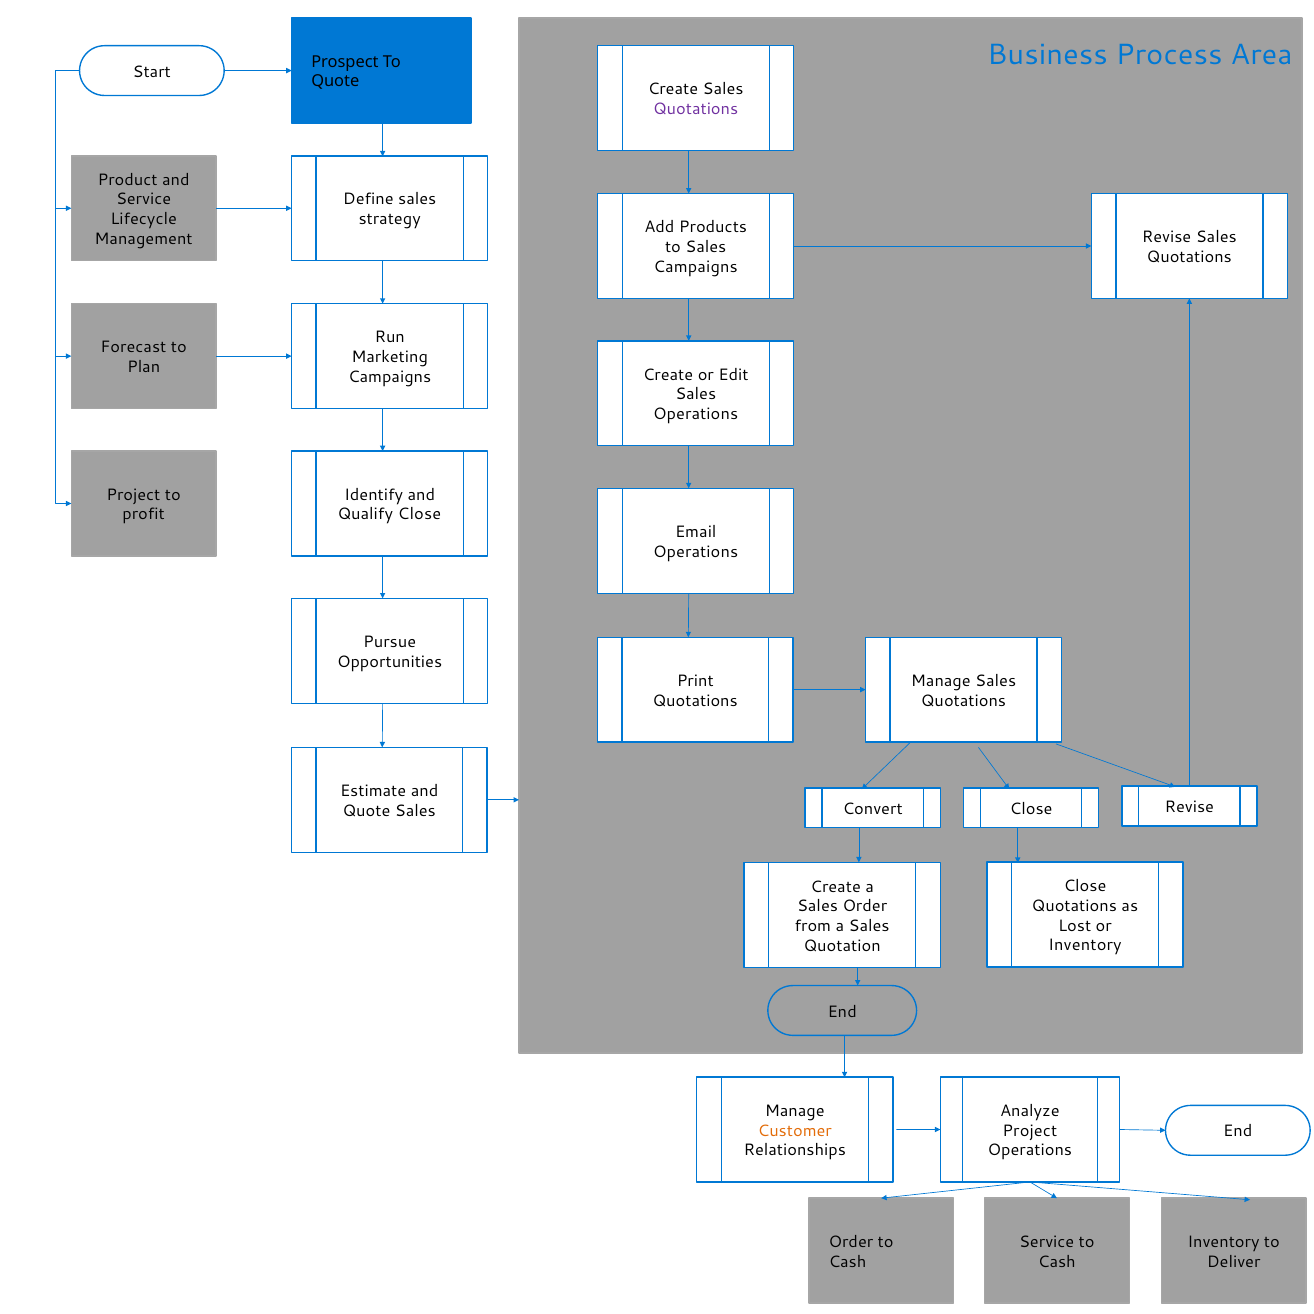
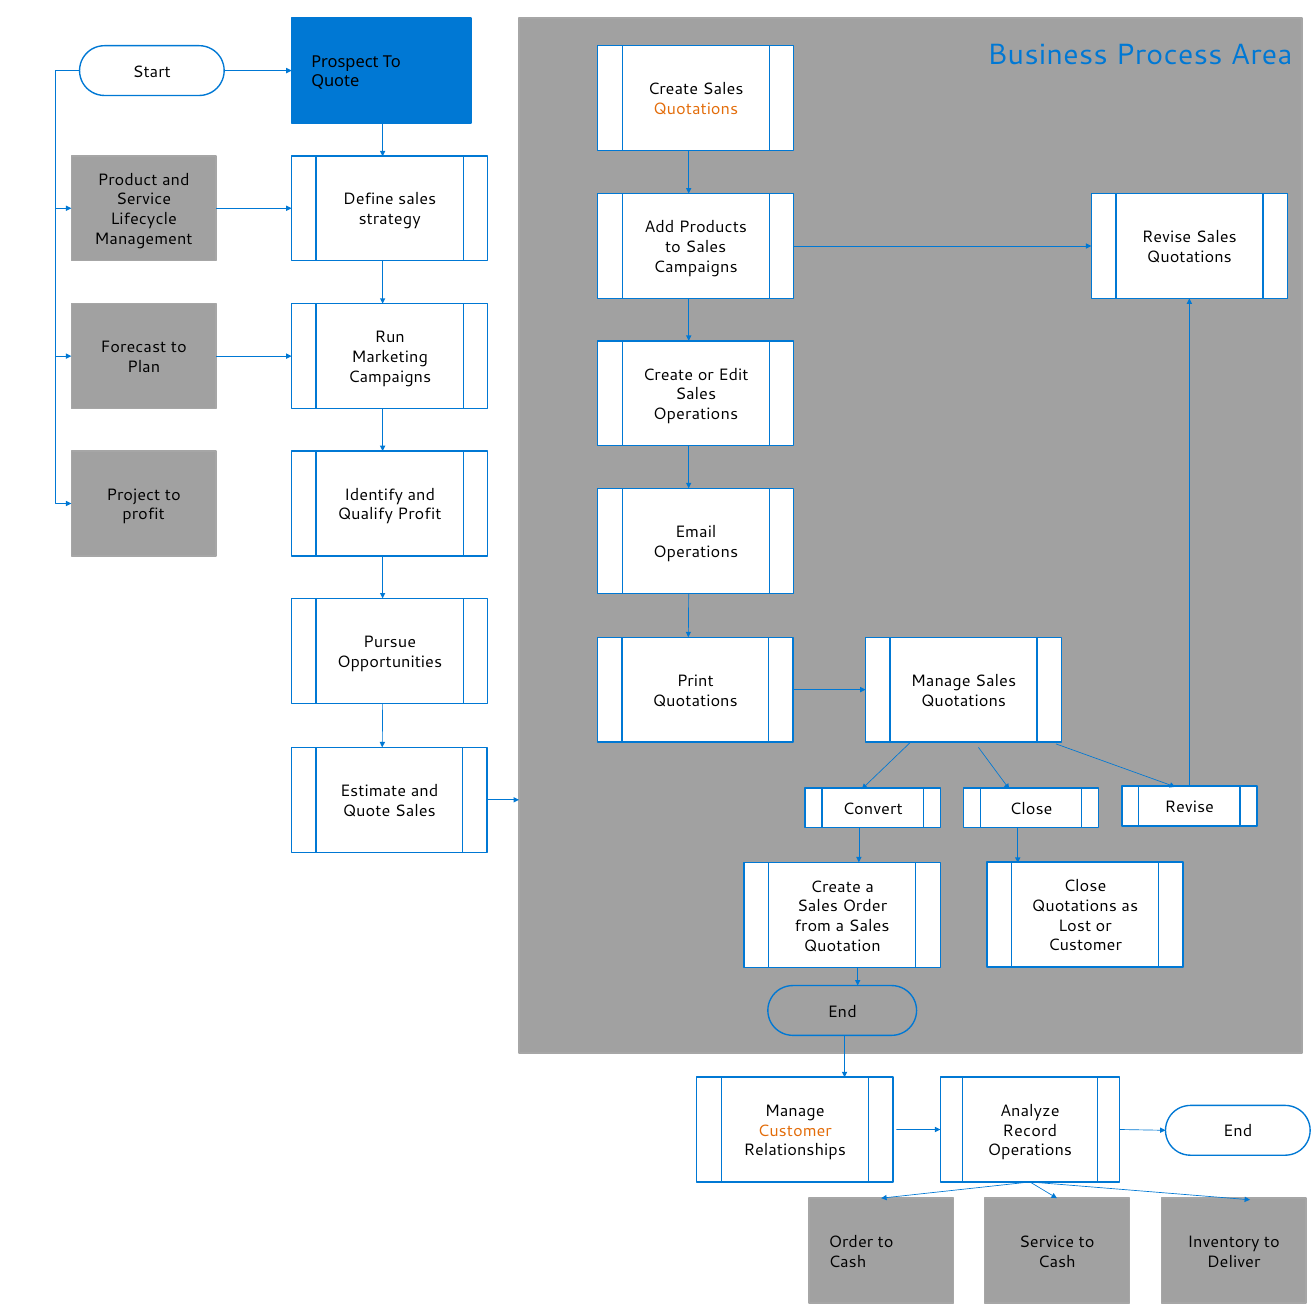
Quotations colour: purple -> orange (696, 109)
Qualify Close: Close -> Profit (420, 515)
Inventory: Inventory -> Customer (1085, 945)
Project: Project -> Record (1030, 1131)
